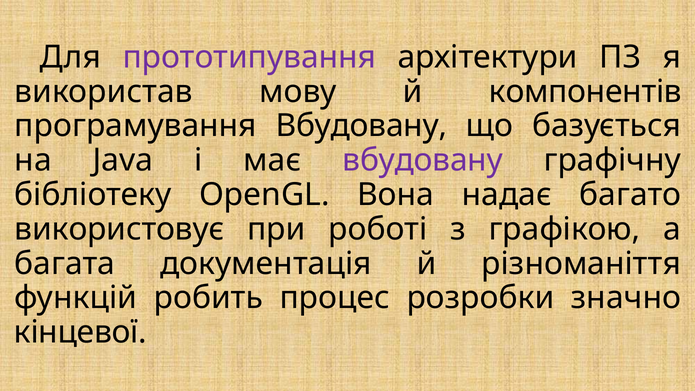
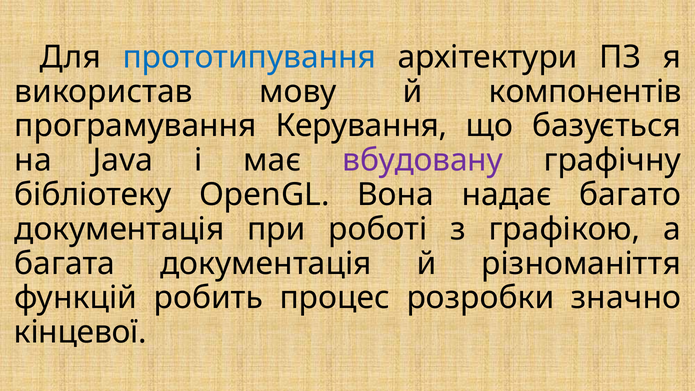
прототипування colour: purple -> blue (249, 57)
програмування Вбудовану: Вбудовану -> Керування (361, 126)
використовує: використовує -> документація (119, 229)
